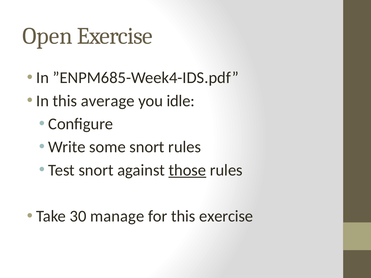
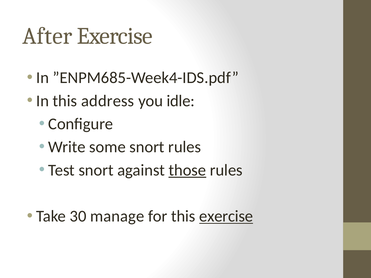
Open: Open -> After (47, 36)
average: average -> address (108, 101)
exercise underline: none -> present (226, 216)
